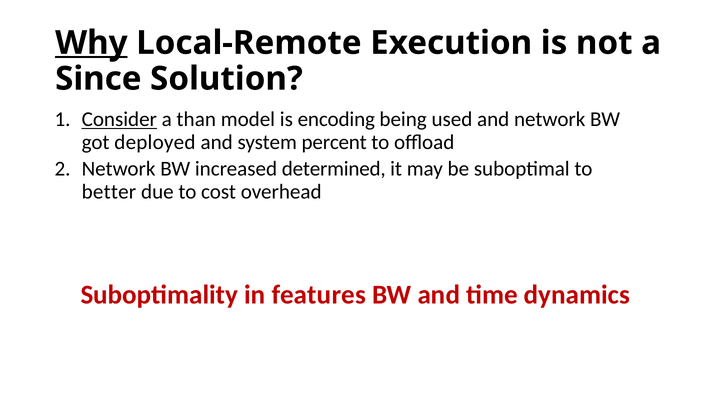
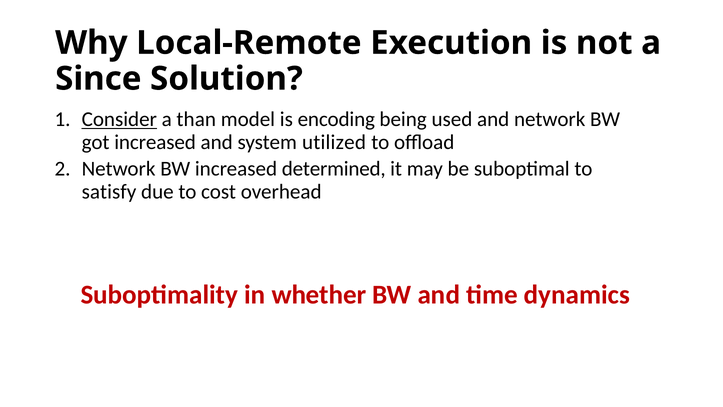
Why underline: present -> none (91, 43)
got deployed: deployed -> increased (155, 142)
percent: percent -> utilized (334, 142)
better: better -> satisfy (109, 191)
features: features -> whether (319, 294)
